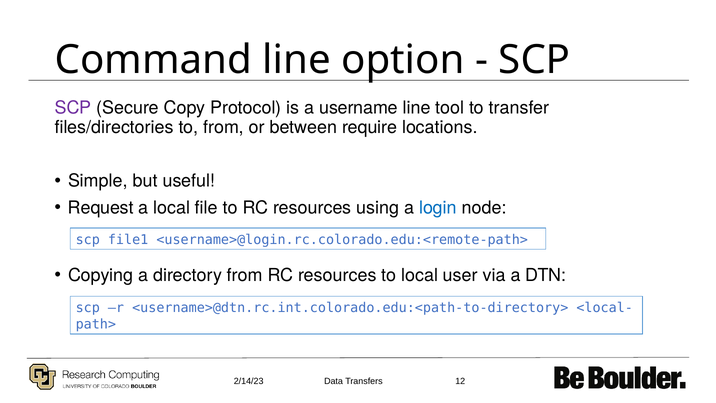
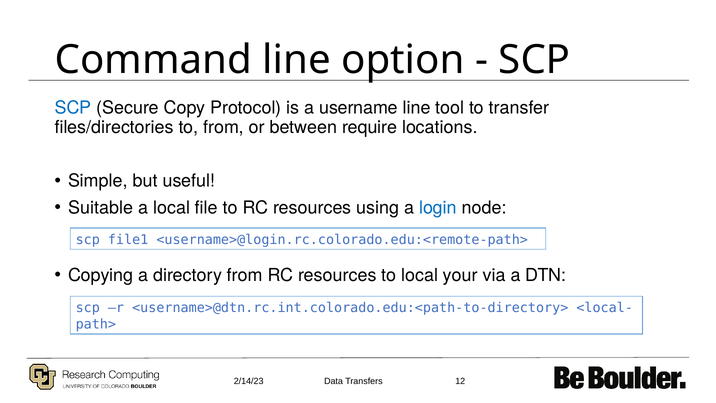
SCP colour: purple -> blue (73, 108)
Request: Request -> Suitable (101, 208)
user: user -> your (460, 275)
